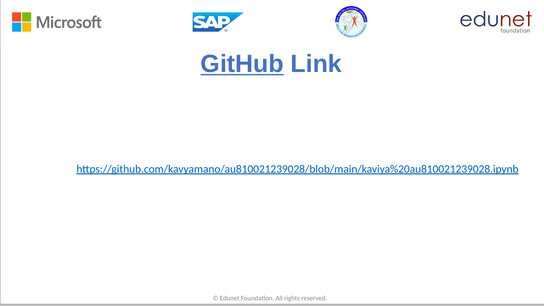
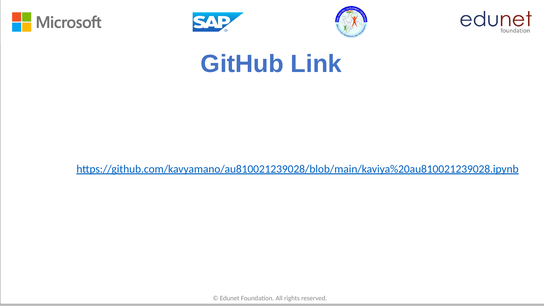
GitHub underline: present -> none (242, 64)
